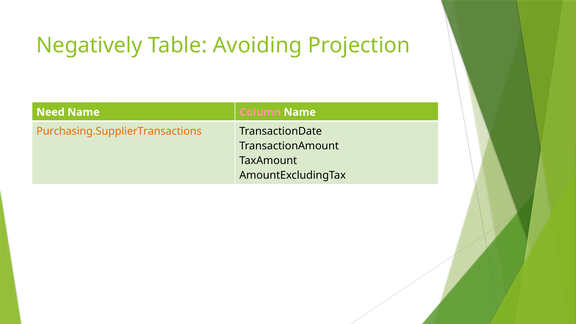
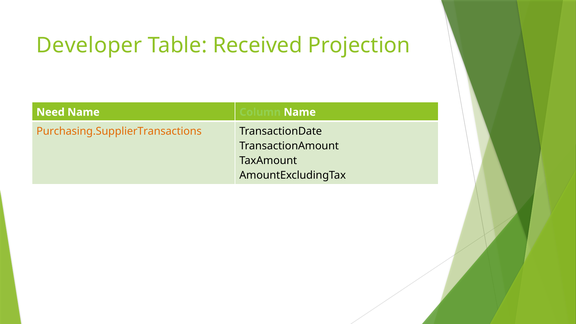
Negatively: Negatively -> Developer (89, 45)
Avoiding: Avoiding -> Received (258, 45)
Column colour: pink -> light green (260, 112)
